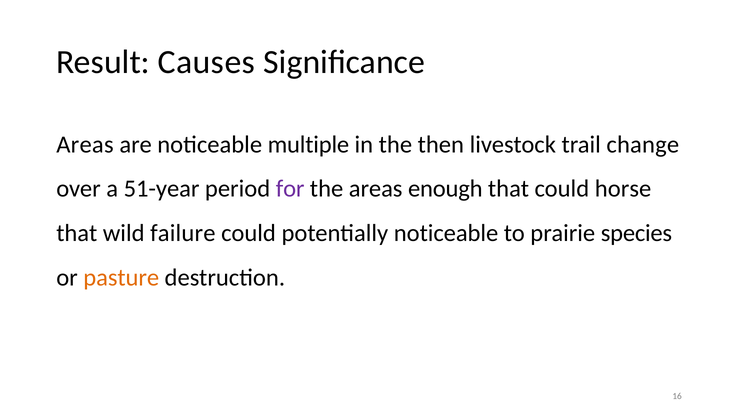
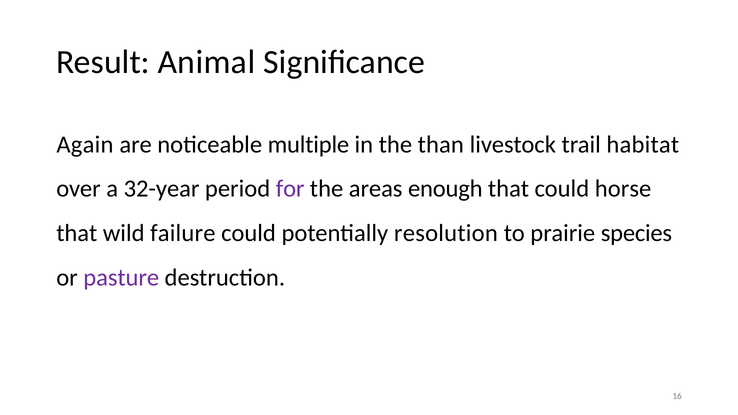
Causes: Causes -> Animal (206, 62)
Areas: Areas -> Again (85, 145)
then: then -> than (441, 145)
change: change -> habitat (643, 145)
51-year: 51-year -> 32-year (162, 189)
potentially noticeable: noticeable -> resolution (446, 233)
pasture colour: orange -> purple (121, 278)
